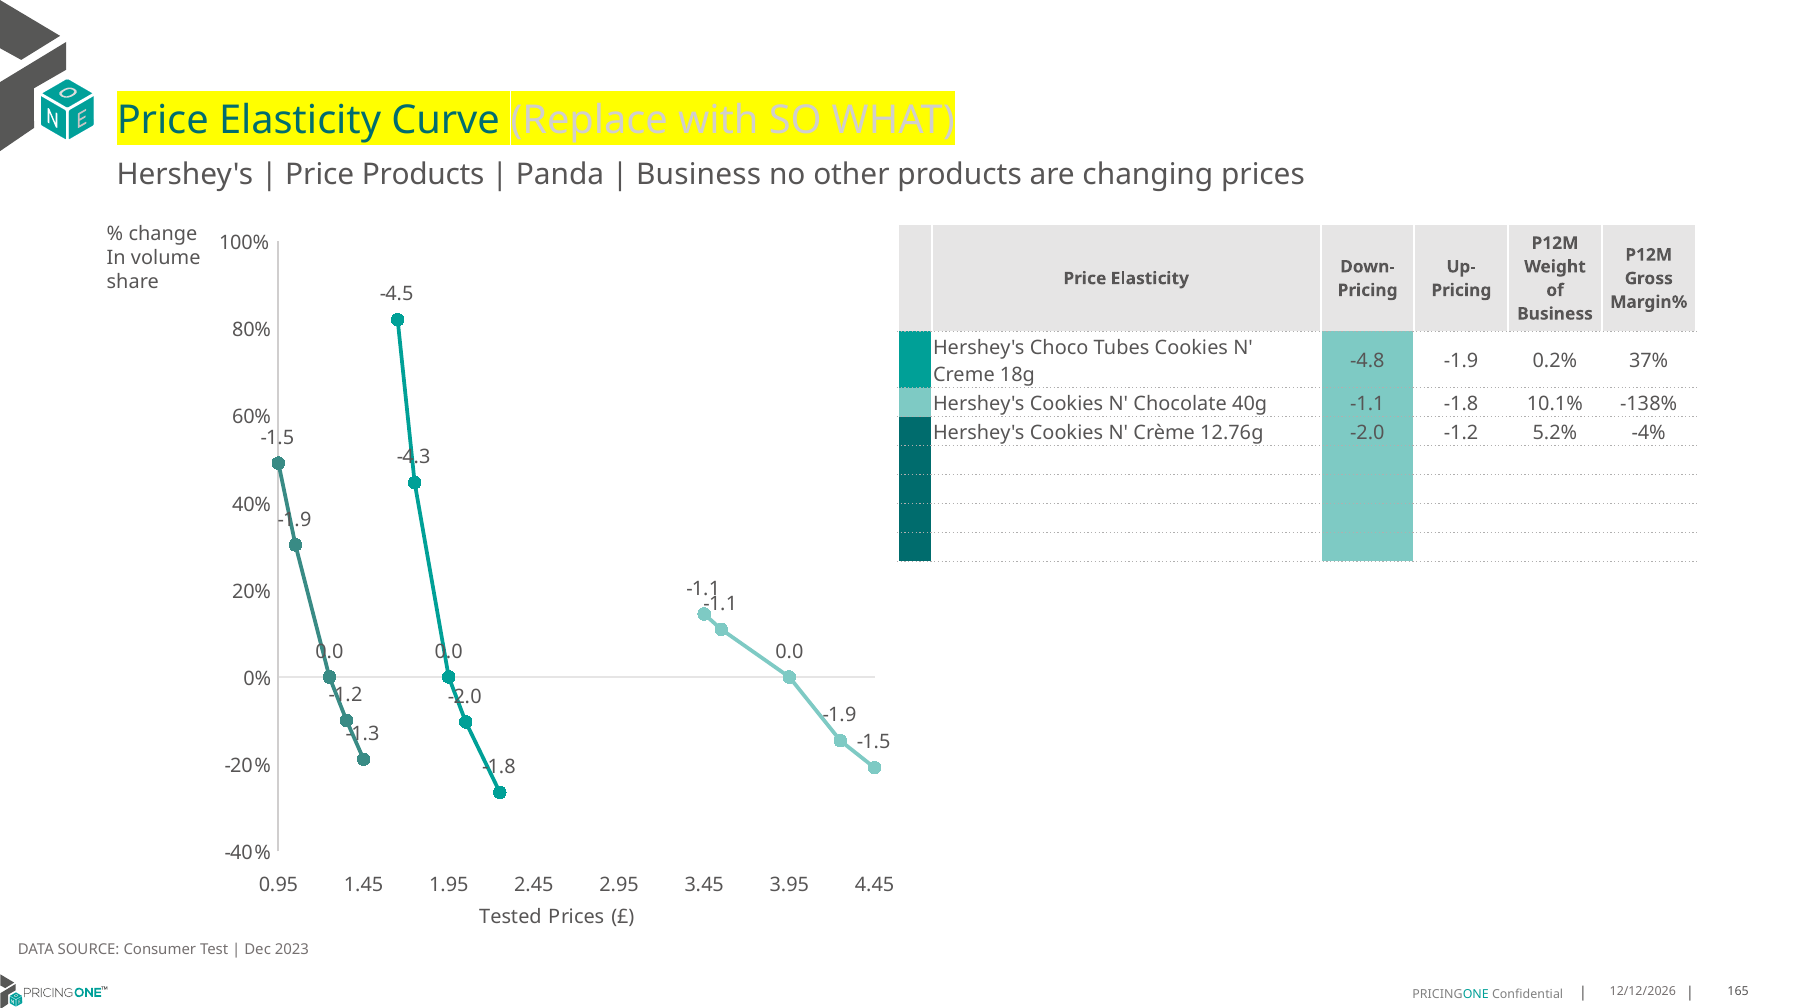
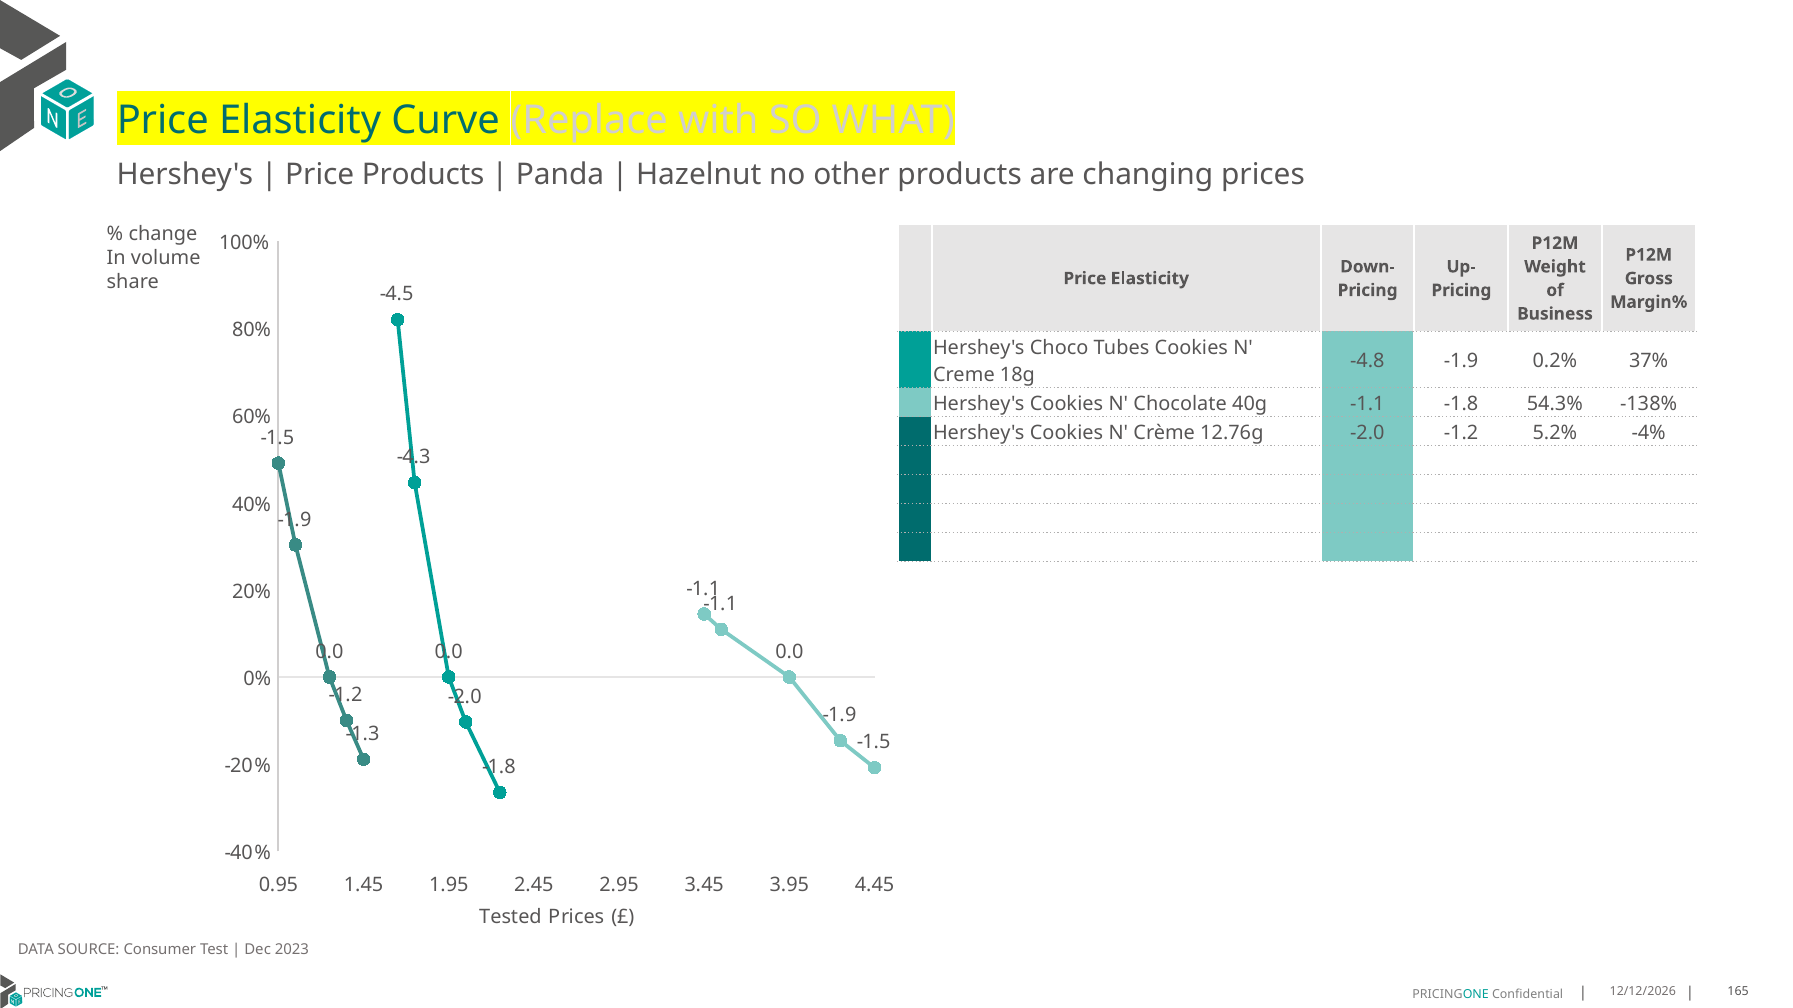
Business: Business -> Hazelnut (699, 175)
10.1%: 10.1% -> 54.3% (1555, 404)
